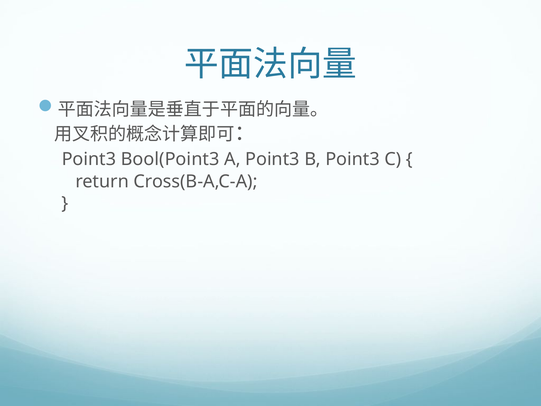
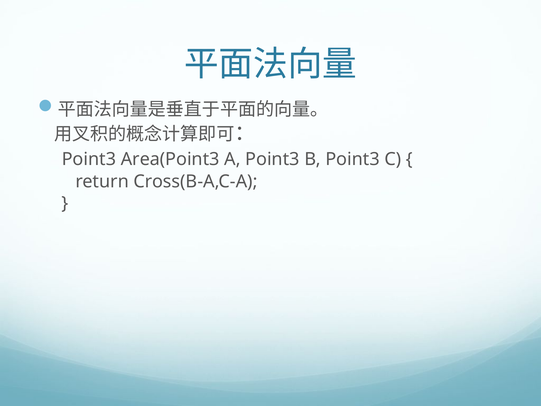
Bool(Point3: Bool(Point3 -> Area(Point3 (170, 159)
